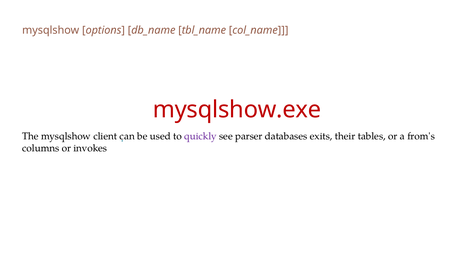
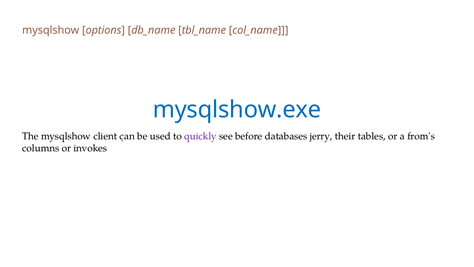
mysqlshow.exe colour: red -> blue (237, 109)
parser: parser -> before (249, 136)
exits: exits -> jerry (321, 136)
